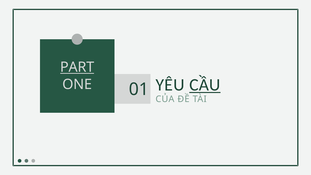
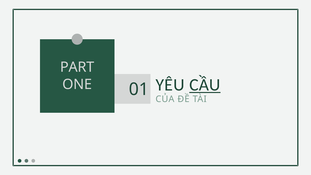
PART underline: present -> none (77, 67)
